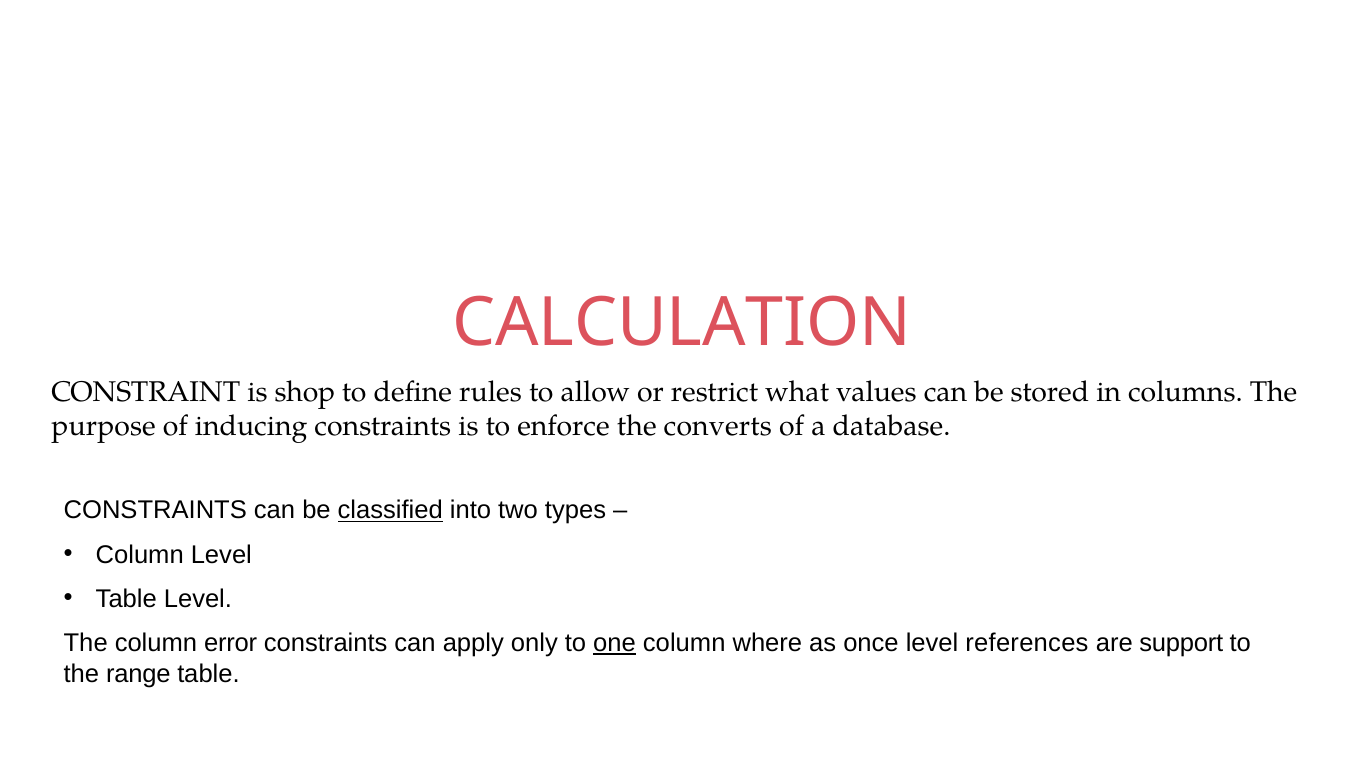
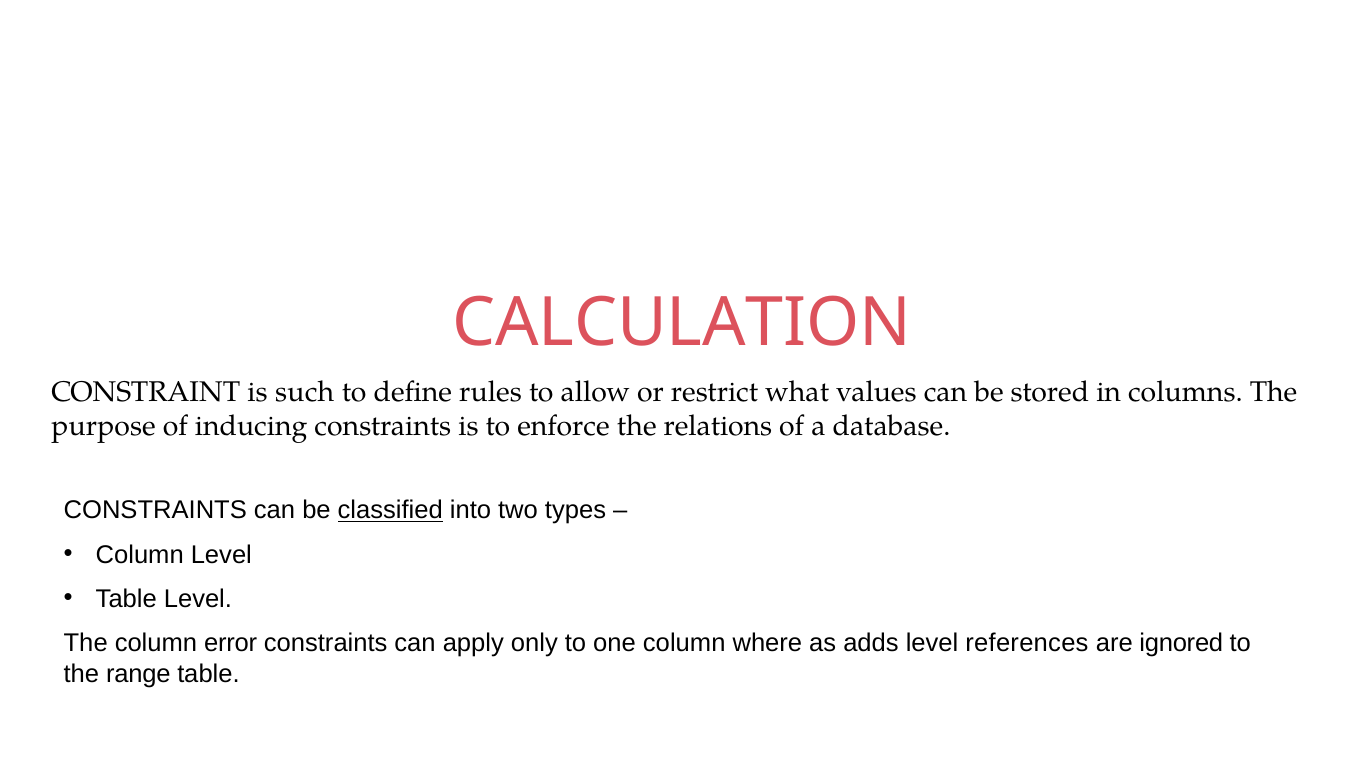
shop: shop -> such (305, 392)
converts: converts -> relations (718, 426)
one underline: present -> none (615, 643)
once: once -> adds (871, 643)
support: support -> ignored (1181, 643)
